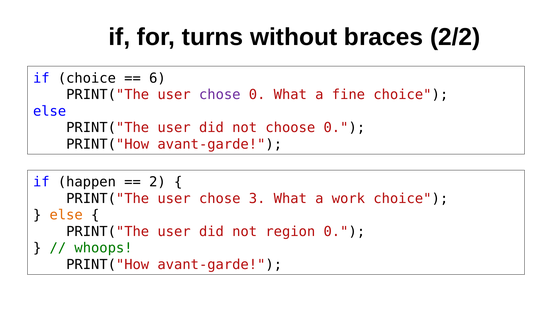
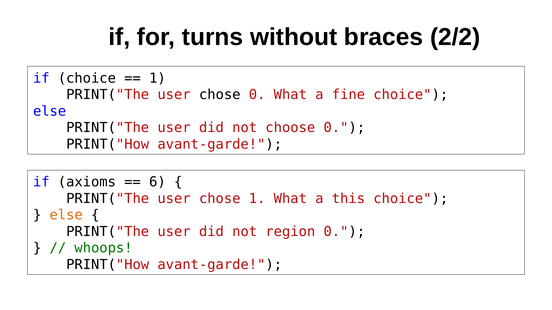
6: 6 -> 1 (157, 78)
chose colour: purple -> black (220, 95)
happen: happen -> axioms (87, 182)
2: 2 -> 6 (157, 182)
chose 3: 3 -> 1 (257, 199)
work: work -> this (348, 199)
